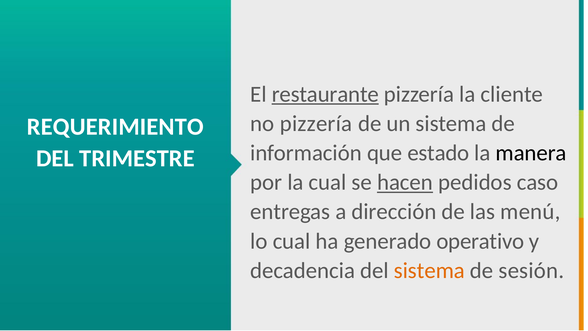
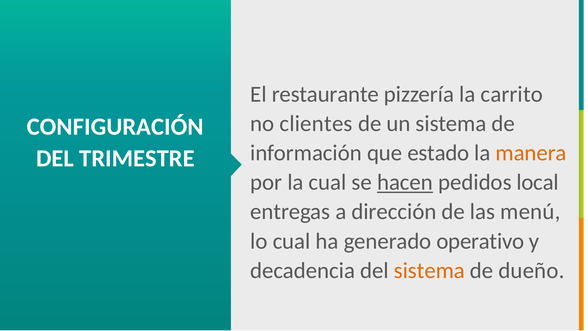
restaurante underline: present -> none (325, 94)
cliente: cliente -> carrito (512, 94)
no pizzería: pizzería -> clientes (316, 123)
REQUERIMIENTO: REQUERIMIENTO -> CONFIGURACIÓN (115, 127)
manera colour: black -> orange (531, 153)
caso: caso -> local (538, 182)
sesión: sesión -> dueño (531, 270)
